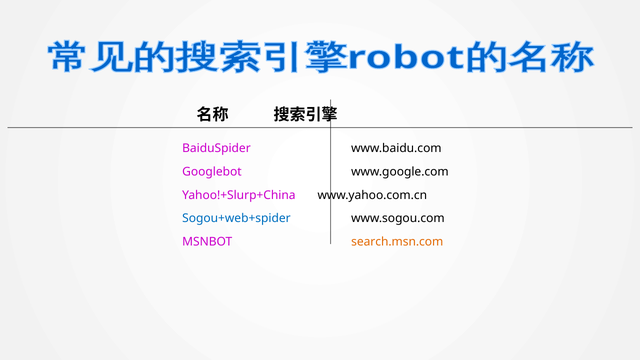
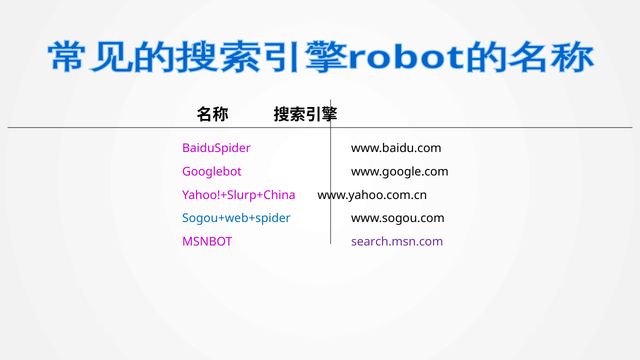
search.msn.com colour: orange -> purple (397, 242)
